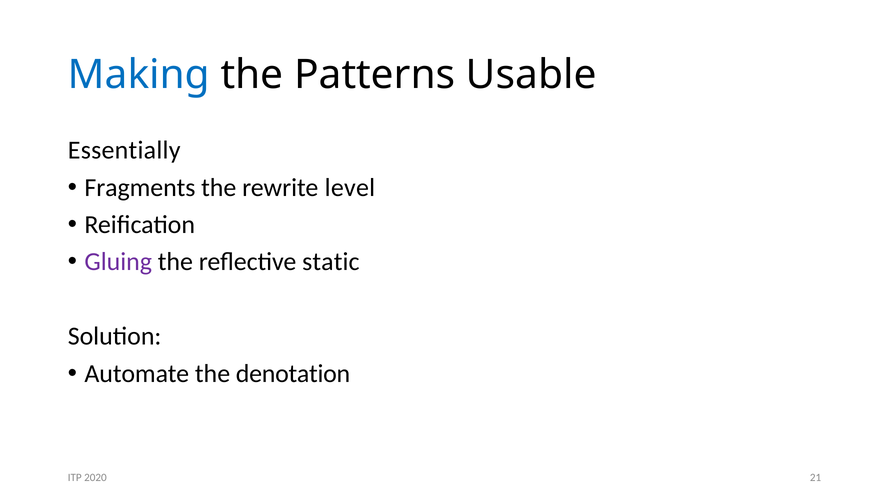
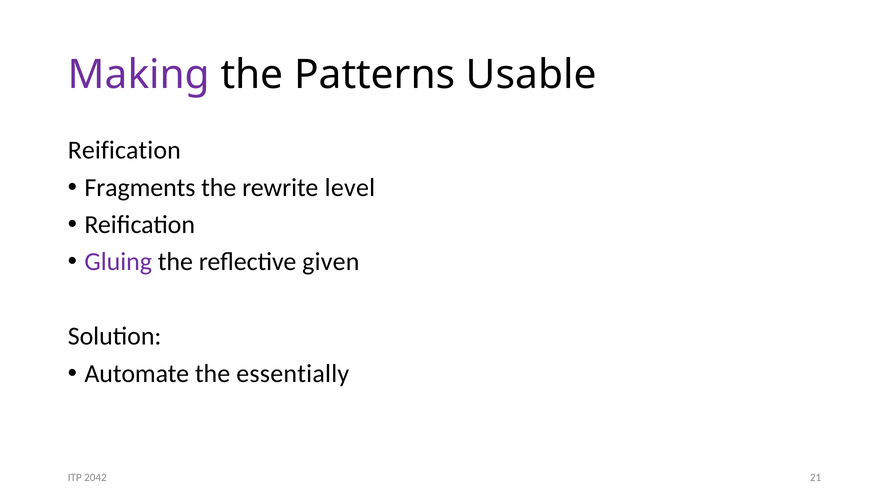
Making colour: blue -> purple (139, 75)
Essentially: Essentially -> Reification (124, 150)
static: static -> given (331, 262)
denotation: denotation -> essentially (293, 374)
2020: 2020 -> 2042 (95, 478)
